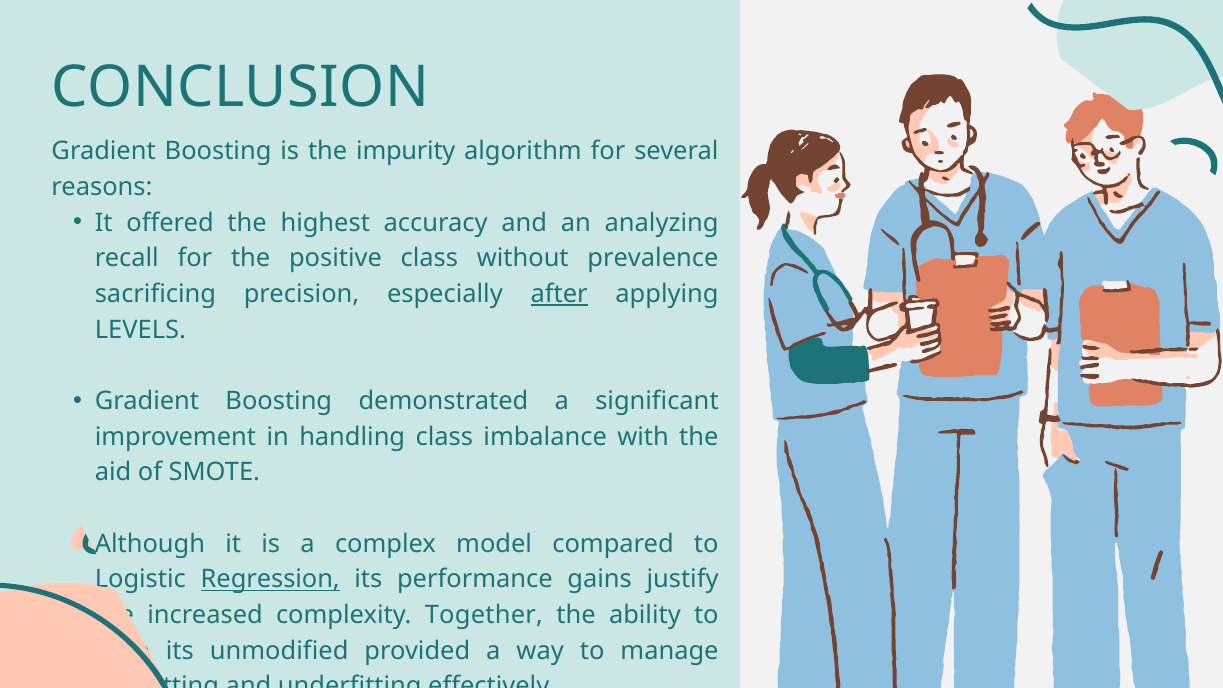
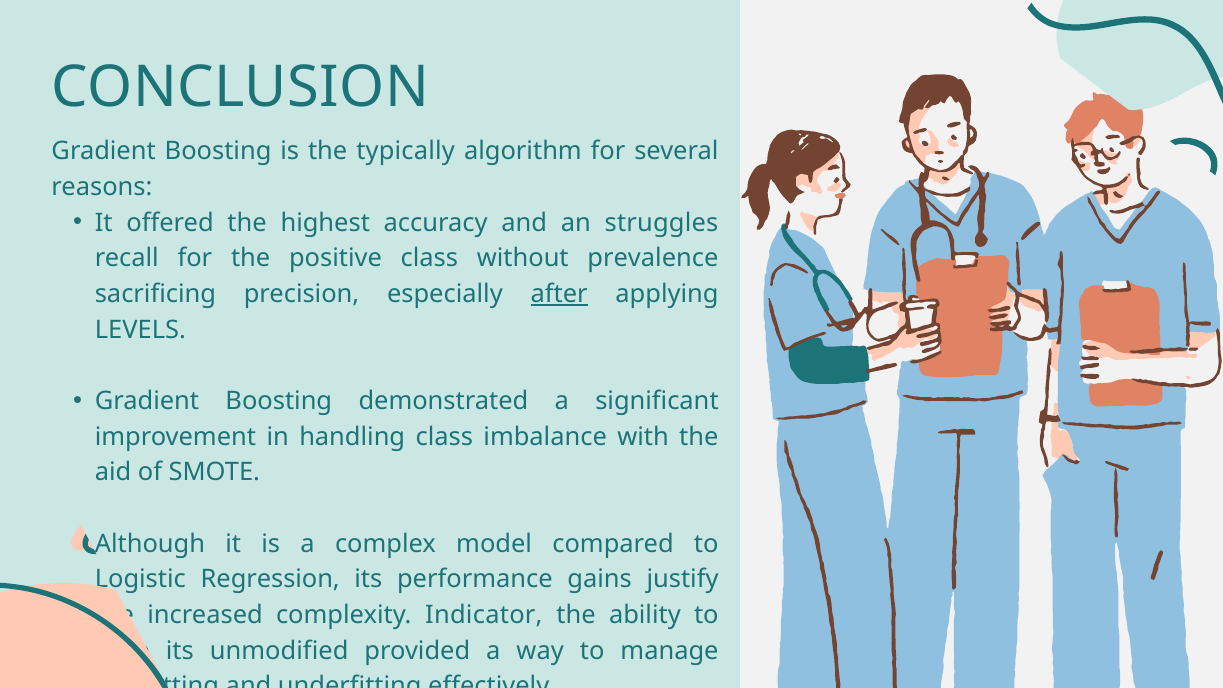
impurity: impurity -> typically (406, 151)
analyzing: analyzing -> struggles (661, 223)
Regression underline: present -> none (270, 579)
Together: Together -> Indicator (484, 615)
